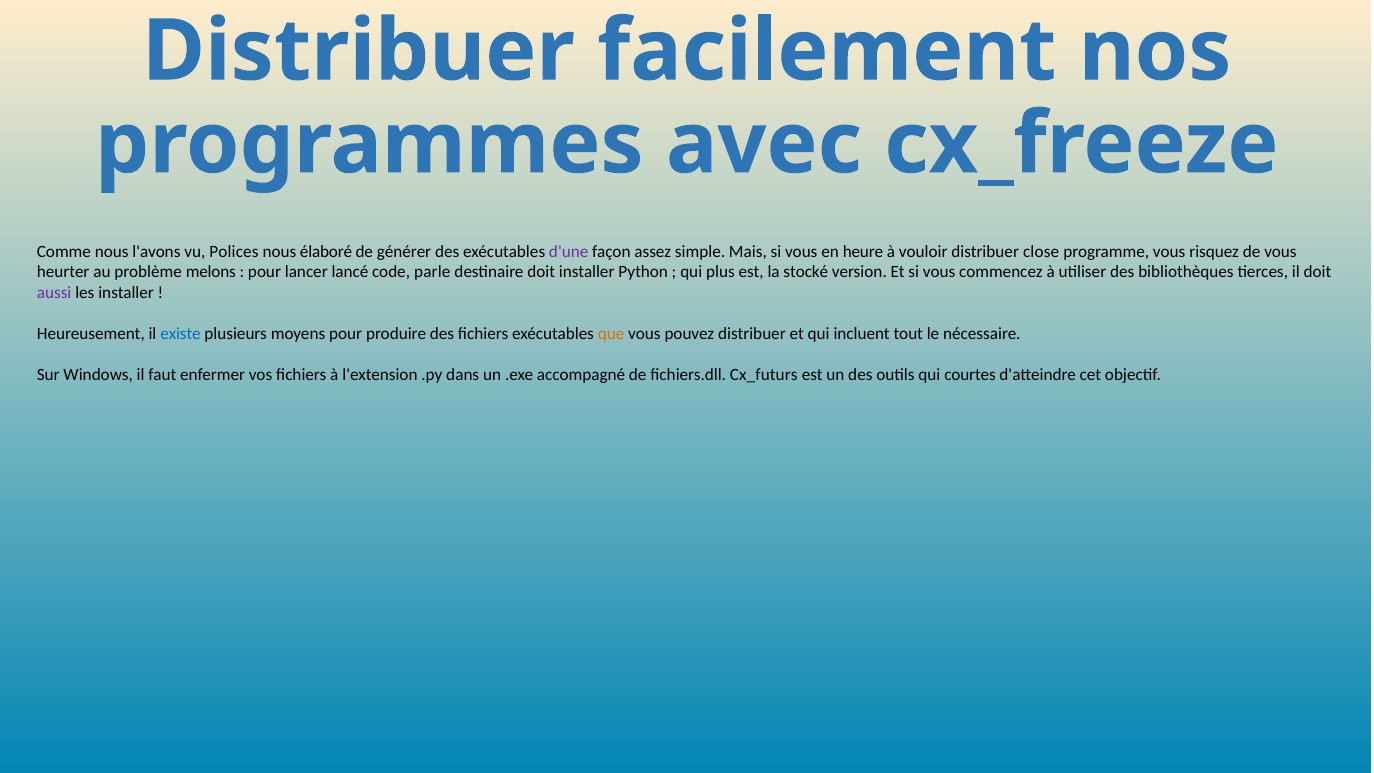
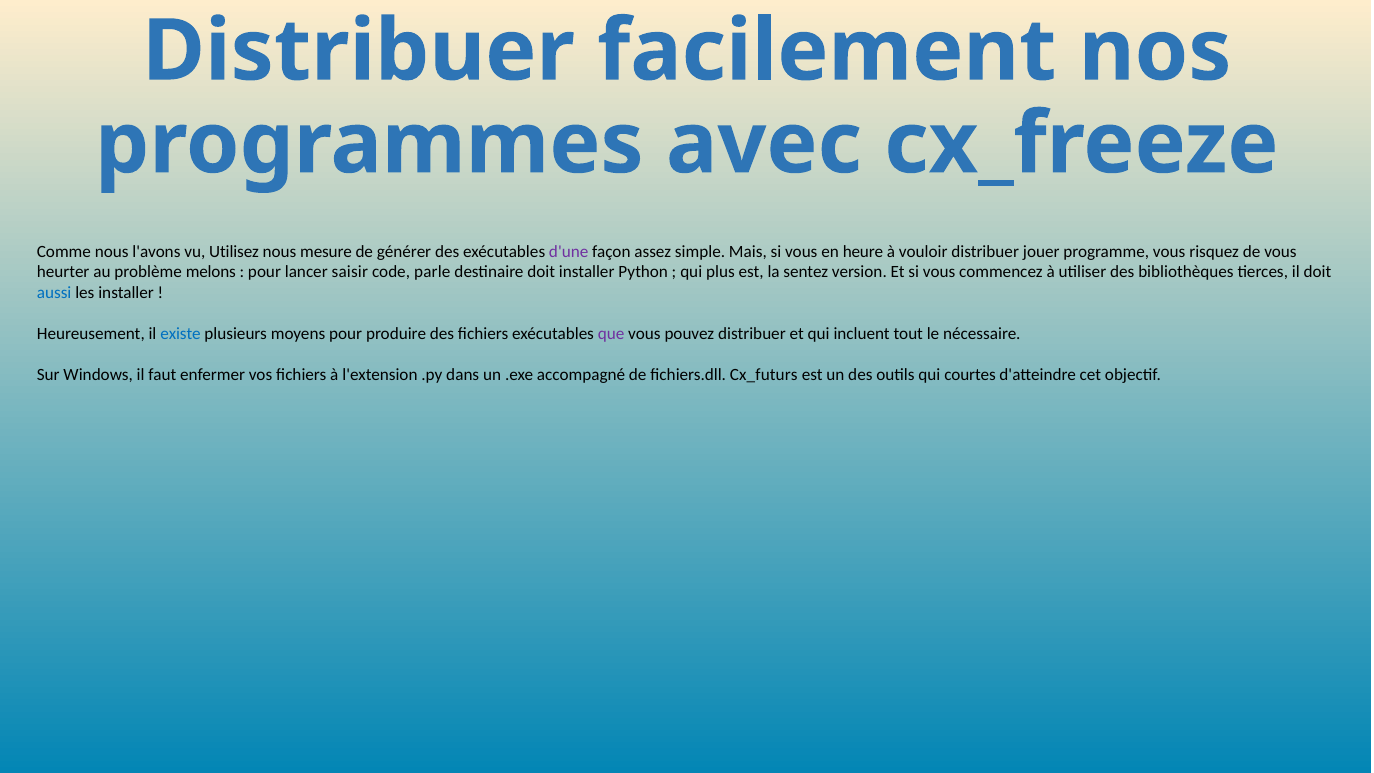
Polices: Polices -> Utilisez (234, 251)
élaboré: élaboré -> mesure (326, 251)
close: close -> jouer (1041, 251)
lancé: lancé -> saisir (350, 272)
stocké: stocké -> sentez (806, 272)
aussi colour: purple -> blue (54, 293)
que colour: orange -> purple (611, 334)
